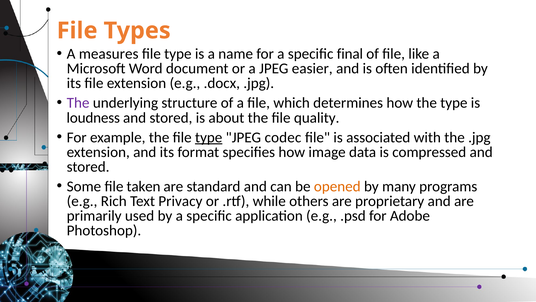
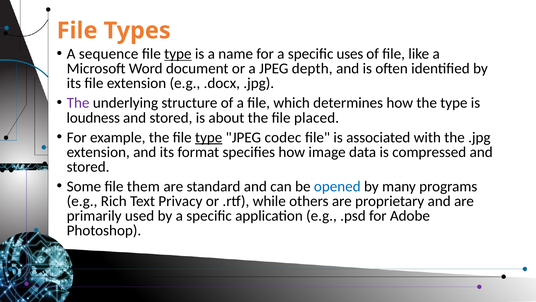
measures: measures -> sequence (109, 54)
type underline: none -> present (178, 54)
final: final -> uses (350, 54)
easier: easier -> depth (312, 68)
quality: quality -> placed (317, 117)
taken: taken -> them (143, 186)
opened colour: orange -> blue (337, 186)
